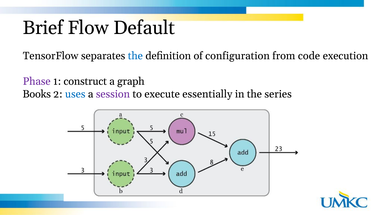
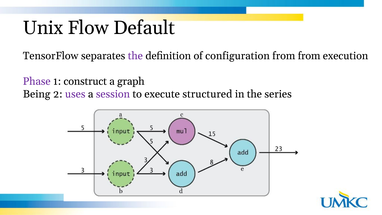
Brief: Brief -> Unix (43, 28)
the colour: blue -> purple (135, 56)
from code: code -> from (309, 56)
Books: Books -> Being (37, 94)
uses colour: blue -> purple (75, 94)
essentially: essentially -> structured (207, 94)
